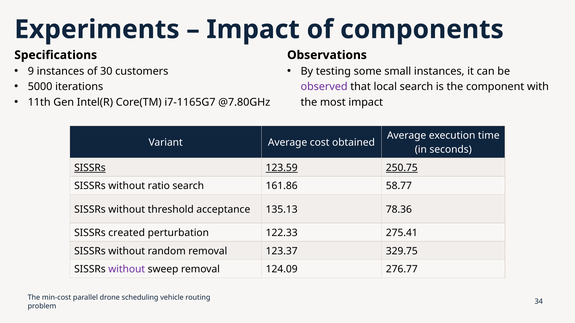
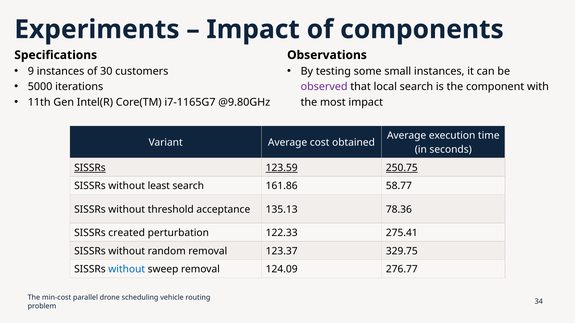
@7.80GHz: @7.80GHz -> @9.80GHz (244, 102)
ratio: ratio -> least (159, 186)
without colour: purple -> blue (127, 270)
